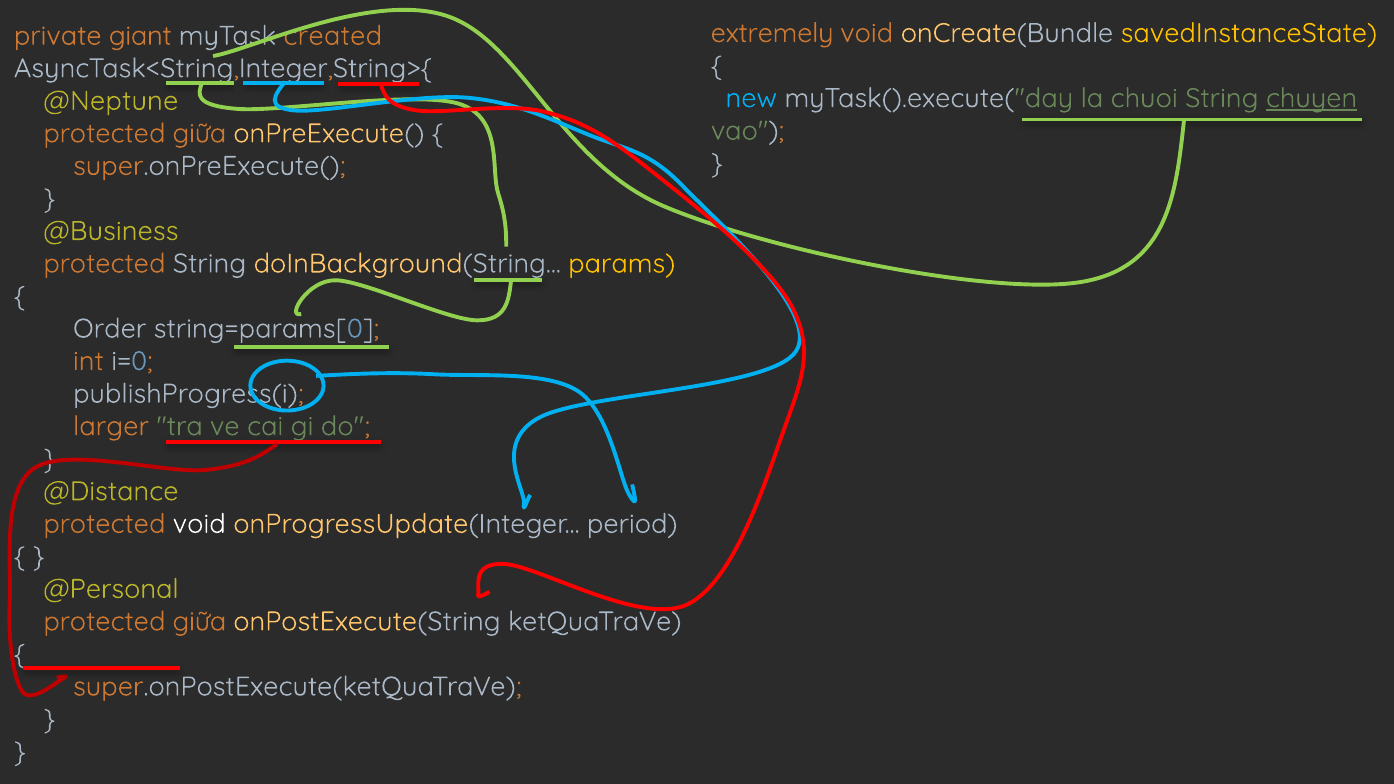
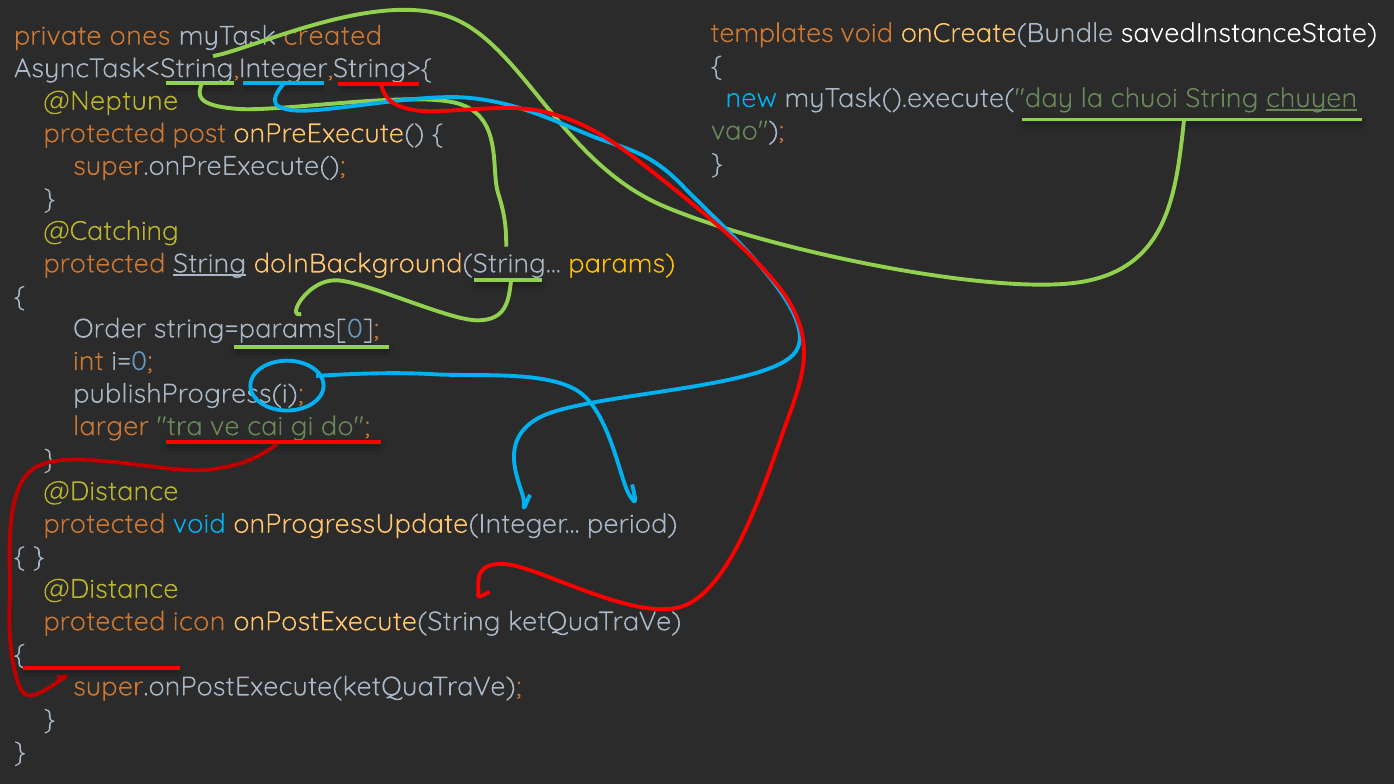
extremely: extremely -> templates (772, 33)
savedInstanceState colour: yellow -> white (1249, 33)
giant: giant -> ones (140, 36)
giữa: giữa -> post (199, 133)
@Business: @Business -> @Catching (111, 231)
String underline: none -> present (209, 264)
void colour: white -> light blue (199, 524)
@Personal: @Personal -> @Distance (111, 589)
giữa: giữa -> icon (199, 622)
